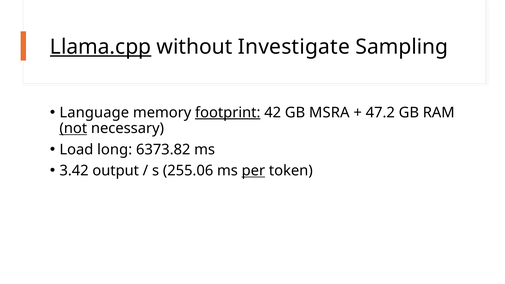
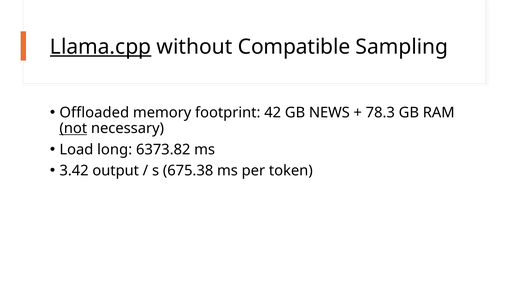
Investigate: Investigate -> Compatible (294, 47)
Language: Language -> Offloaded (94, 113)
footprint underline: present -> none (228, 113)
MSRA: MSRA -> NEWS (329, 113)
47.2: 47.2 -> 78.3 (380, 113)
255.06: 255.06 -> 675.38 (188, 171)
per underline: present -> none (253, 171)
